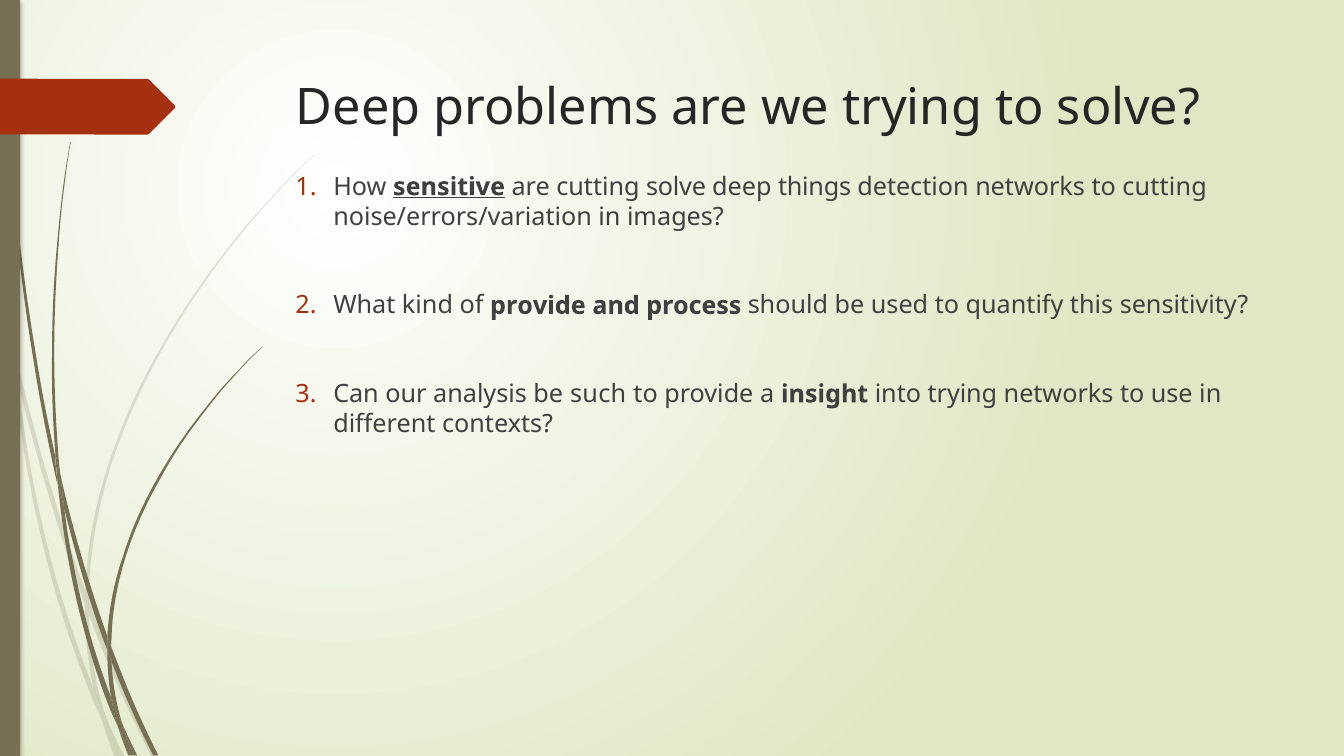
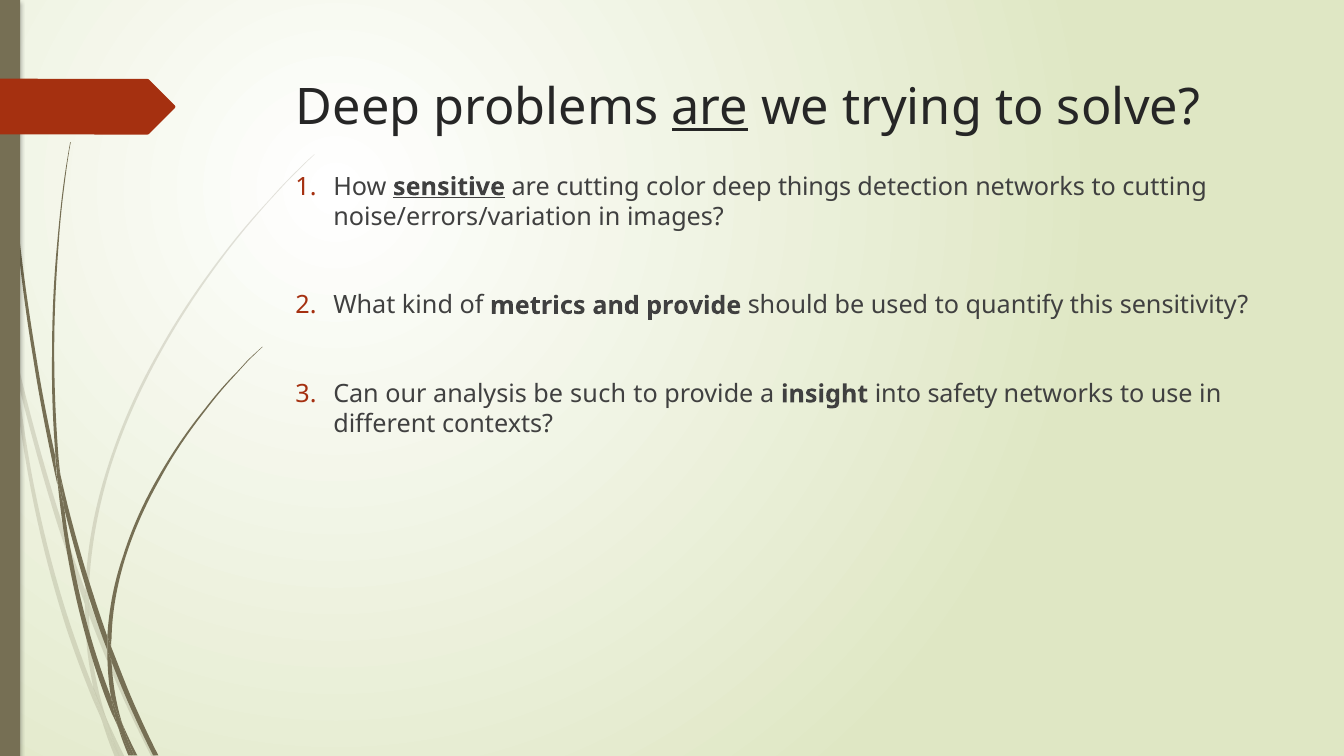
are underline: none -> present (710, 108)
cutting solve: solve -> color (676, 187)
of provide: provide -> metrics (538, 306)
and process: process -> provide (694, 306)
into trying: trying -> safety (963, 394)
